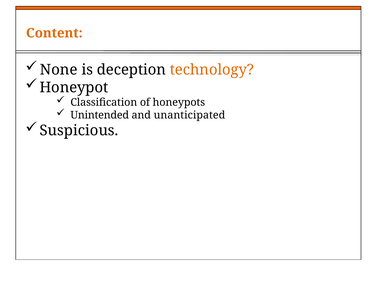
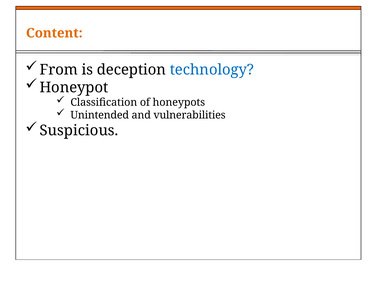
None: None -> From (59, 70)
technology colour: orange -> blue (212, 70)
unanticipated: unanticipated -> vulnerabilities (190, 115)
